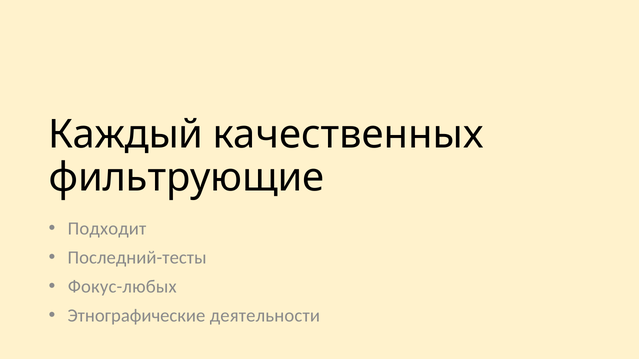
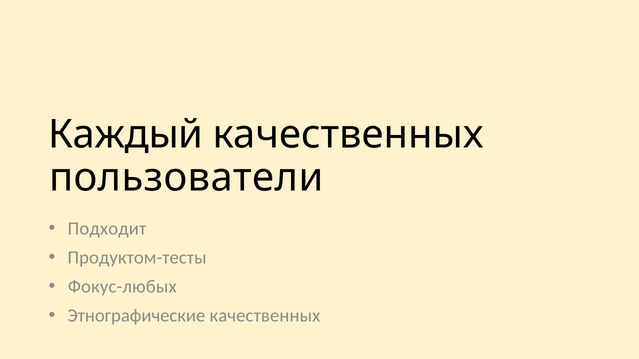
фильтрующие: фильтрующие -> пользователи (186, 178)
Последний-тесты: Последний-тесты -> Продуктом-тесты (137, 258)
Этнографические деятельности: деятельности -> качественных (265, 316)
